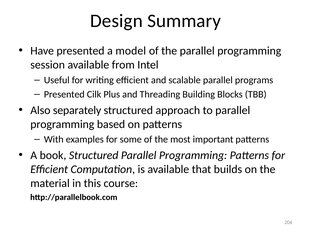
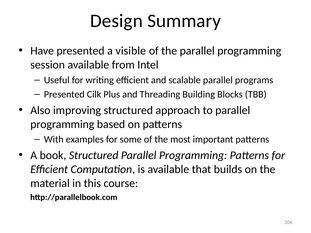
model: model -> visible (131, 51)
separately: separately -> improving (77, 110)
